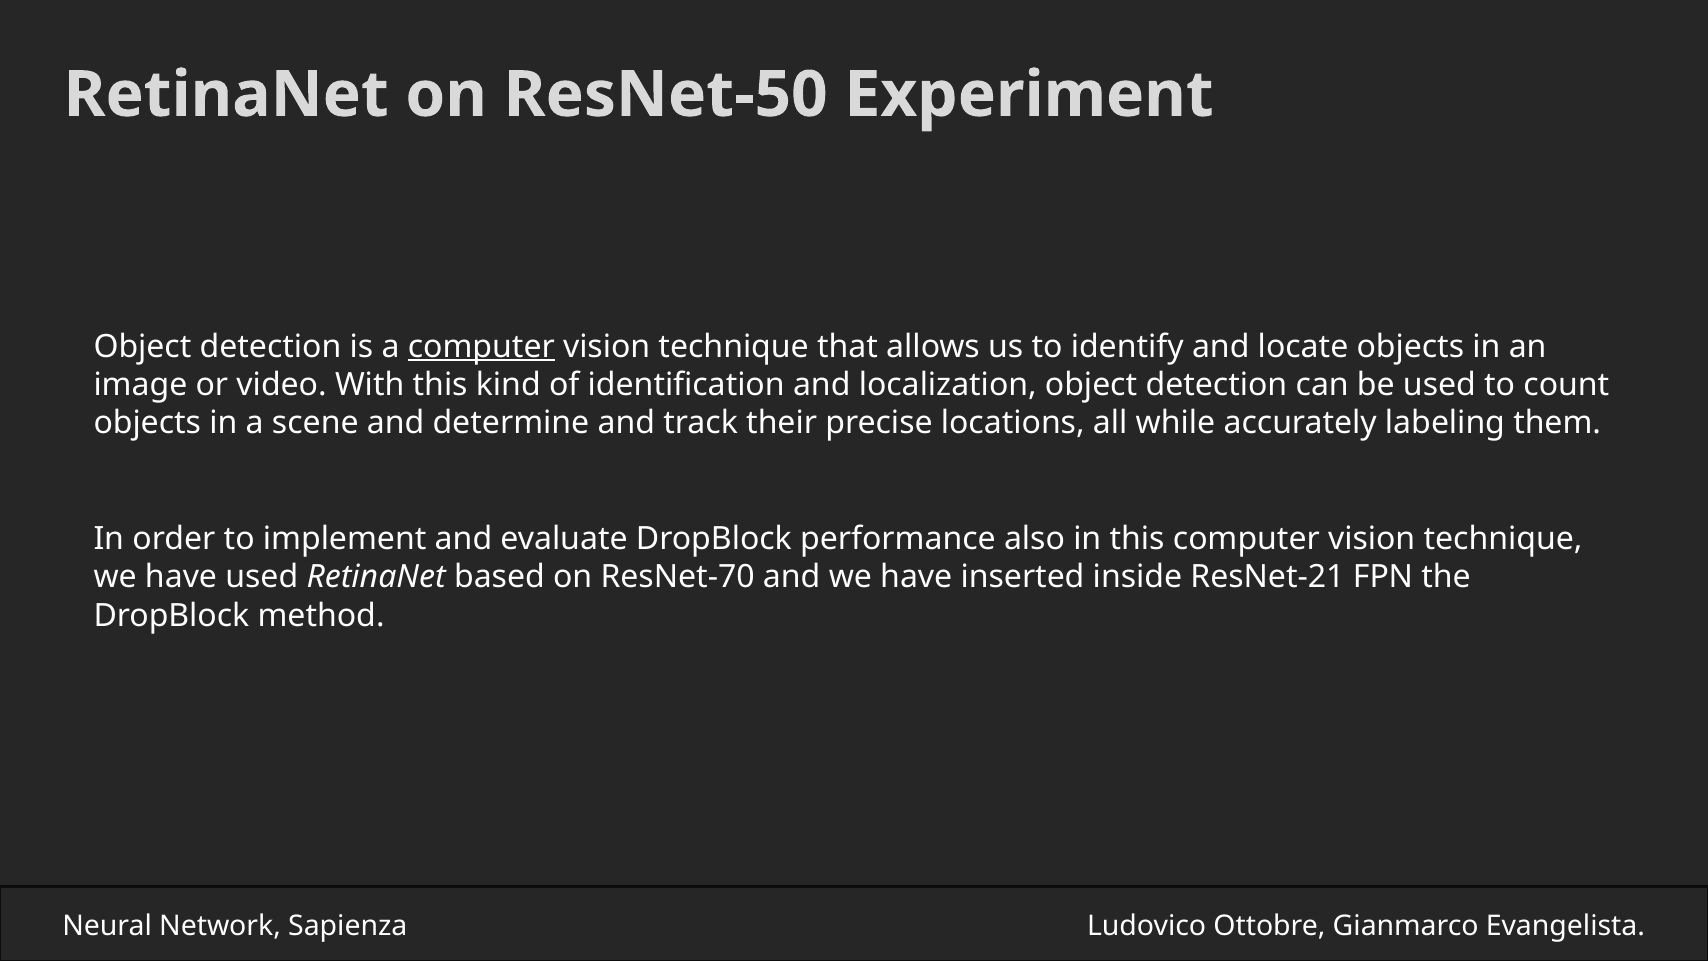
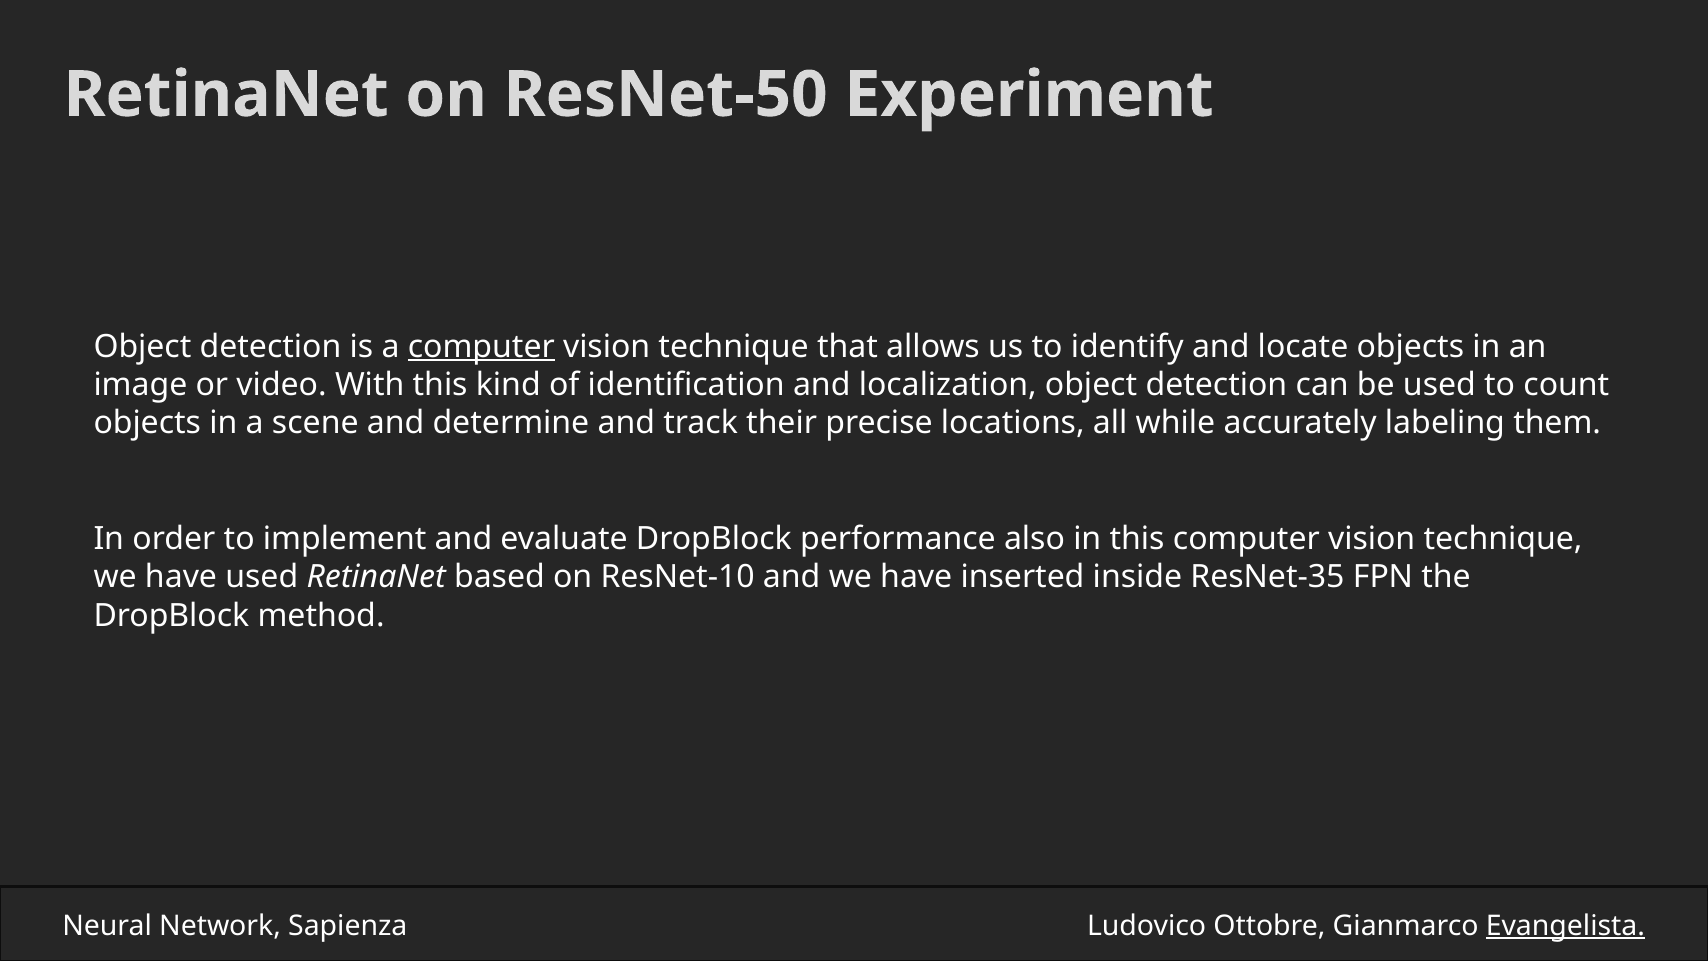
ResNet-70: ResNet-70 -> ResNet-10 (678, 577)
ResNet-21: ResNet-21 -> ResNet-35 (1267, 577)
Evangelista underline: none -> present (1565, 925)
